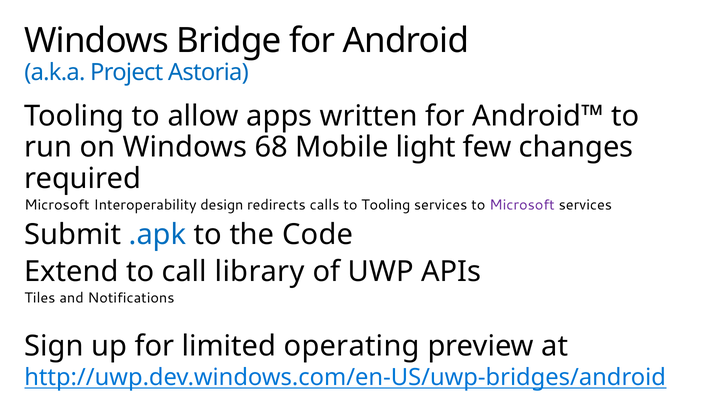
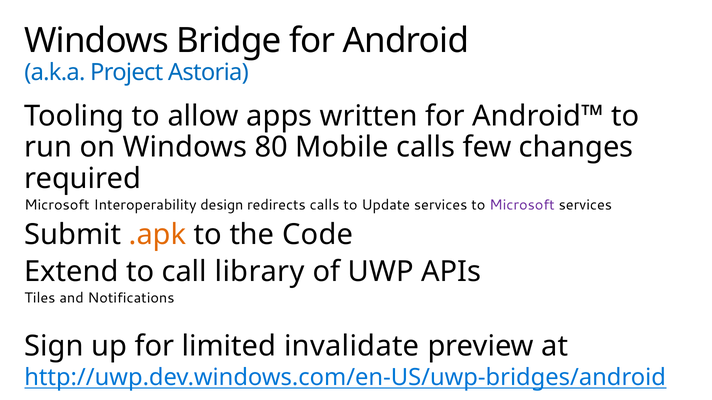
68: 68 -> 80 (271, 147)
Mobile light: light -> calls (426, 147)
to Tooling: Tooling -> Update (386, 205)
.apk colour: blue -> orange (158, 235)
operating: operating -> invalidate (352, 346)
